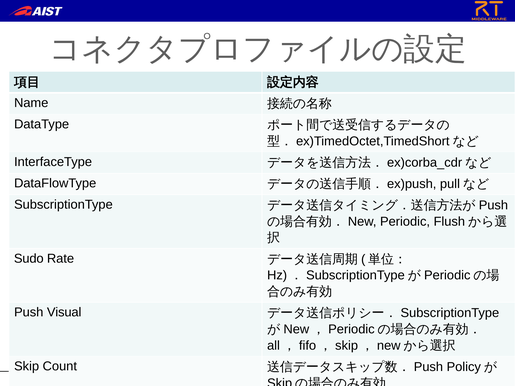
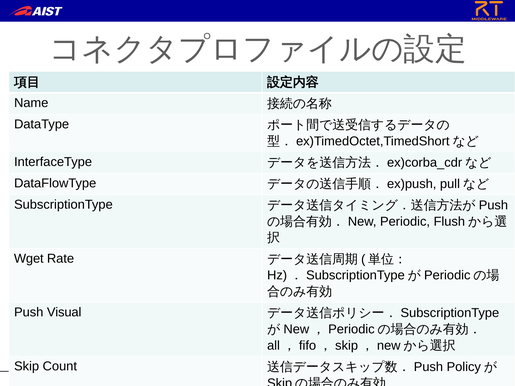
Sudo: Sudo -> Wget (29, 259)
